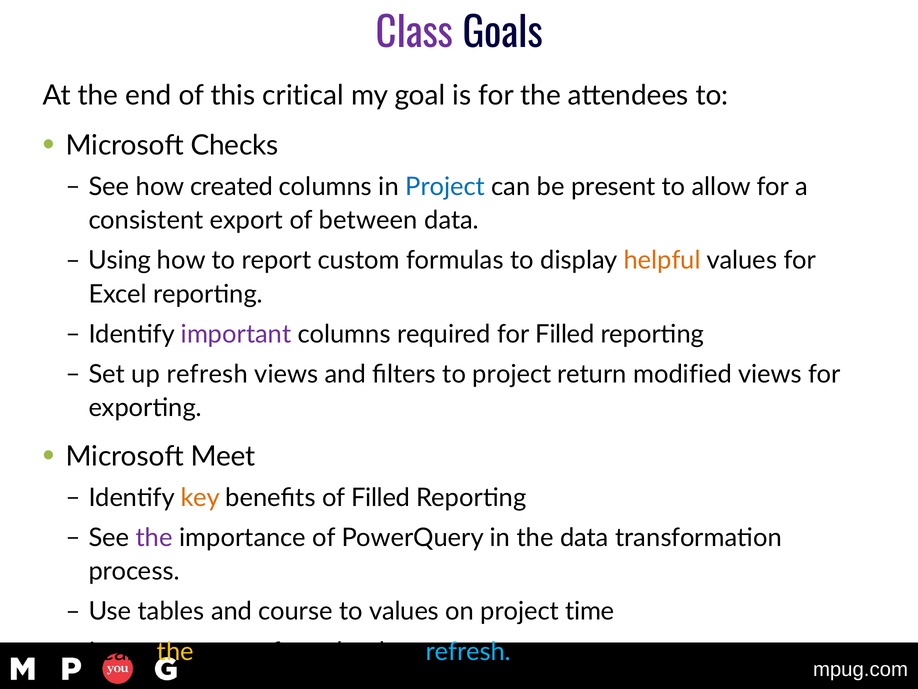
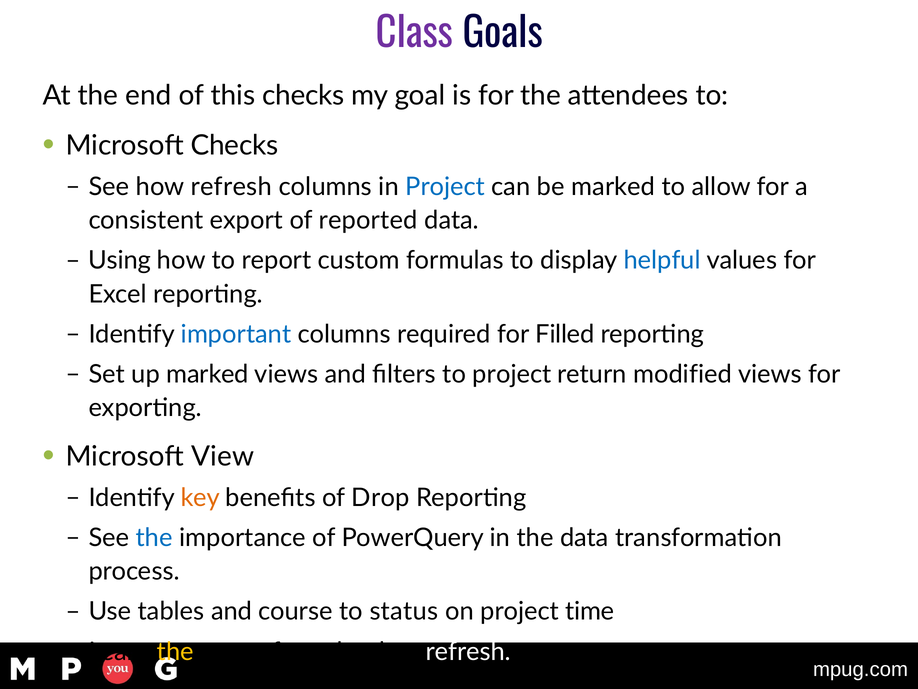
this critical: critical -> checks (303, 96)
how created: created -> refresh (231, 187)
be present: present -> marked (613, 187)
between: between -> reported (368, 220)
helpful colour: orange -> blue (662, 260)
important colour: purple -> blue (236, 334)
up refresh: refresh -> marked (208, 374)
Meet: Meet -> View (223, 456)
of Filled: Filled -> Drop (380, 497)
the colour: purple -> blue (154, 537)
to values: values -> status (404, 611)
refresh colour: light blue -> white (468, 651)
